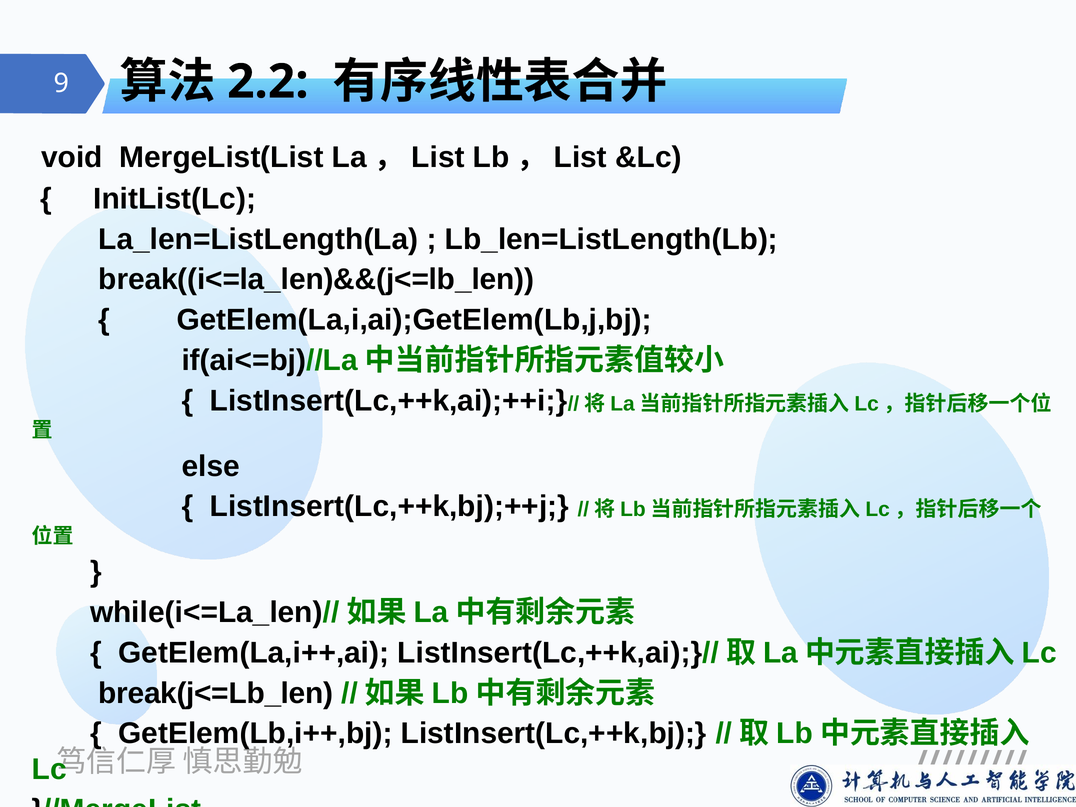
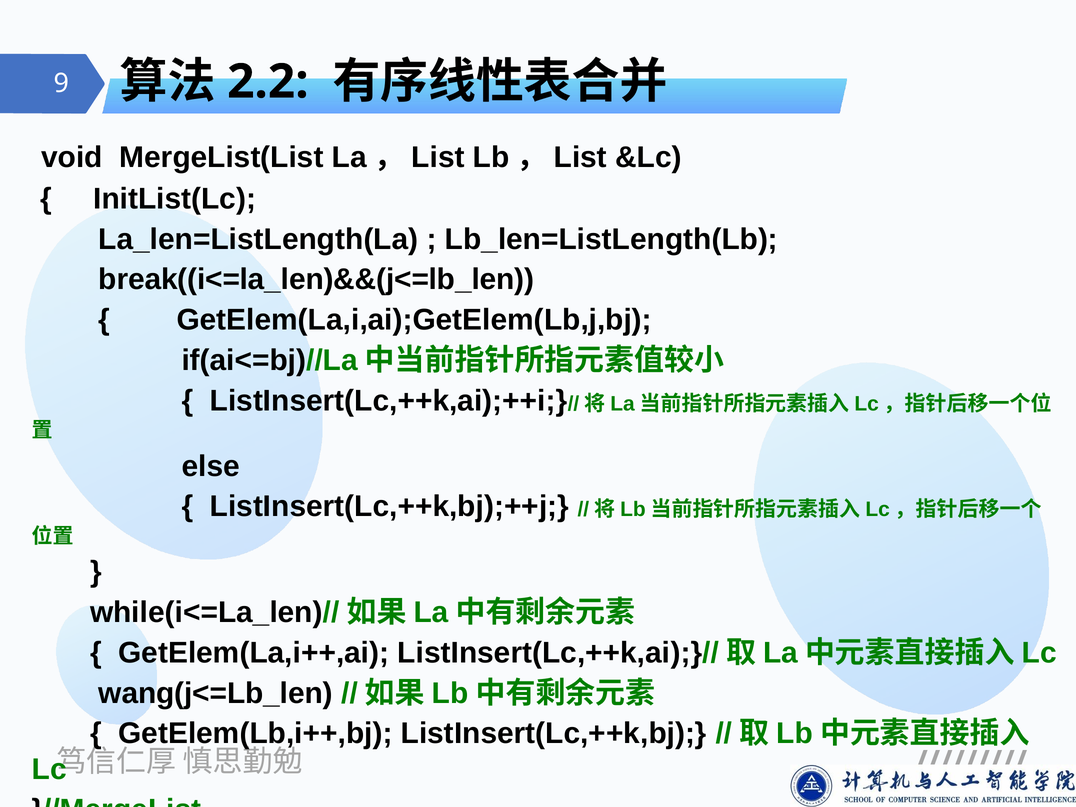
break(j<=Lb_len: break(j<=Lb_len -> wang(j<=Lb_len (216, 693)
